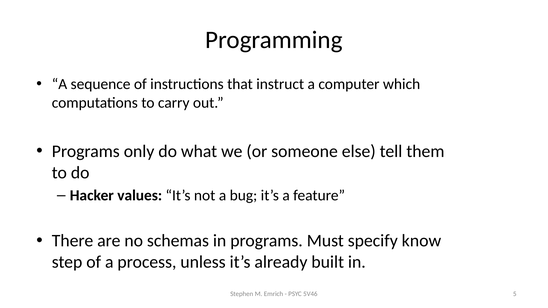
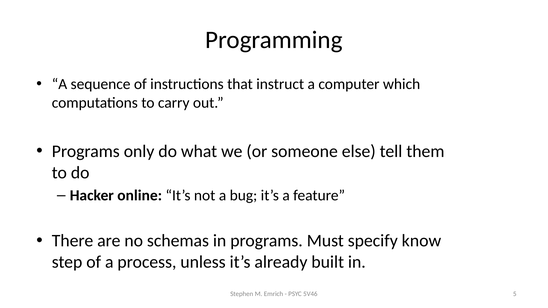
values: values -> online (140, 196)
